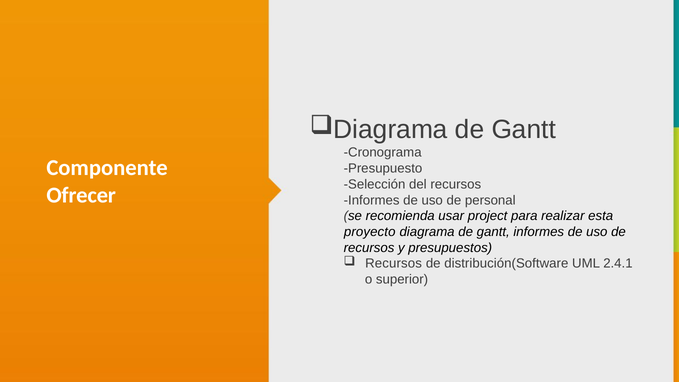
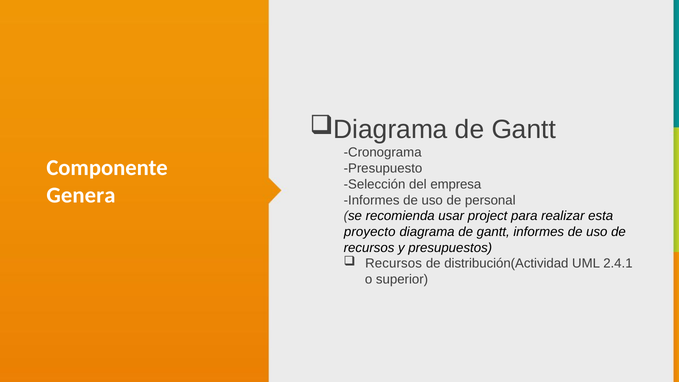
del recursos: recursos -> empresa (456, 184)
Ofrecer: Ofrecer -> Genera (81, 195)
distribución(Software: distribución(Software -> distribución(Actividad (506, 264)
